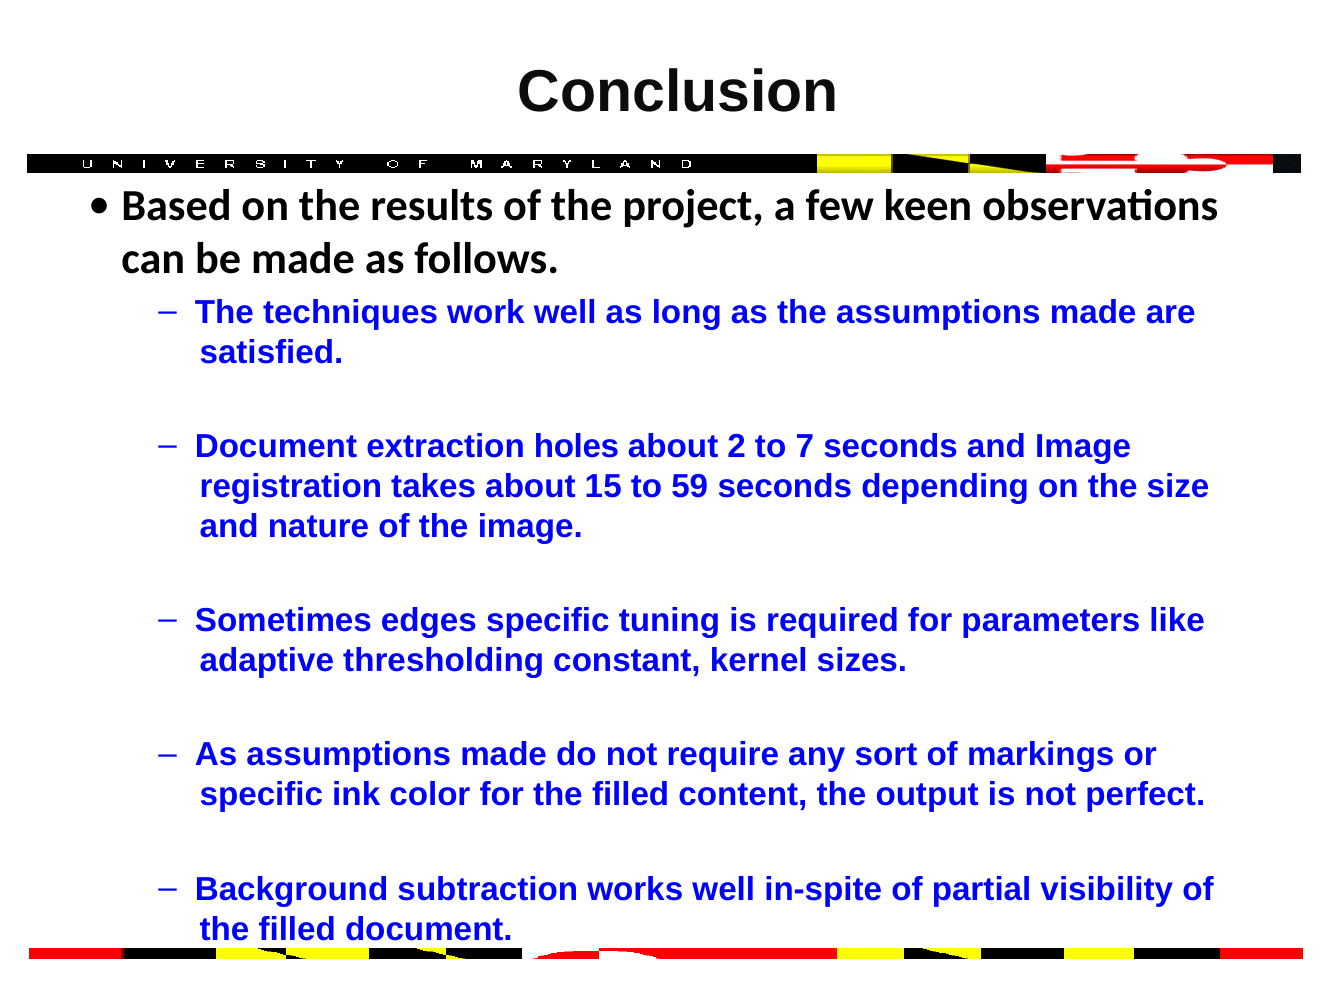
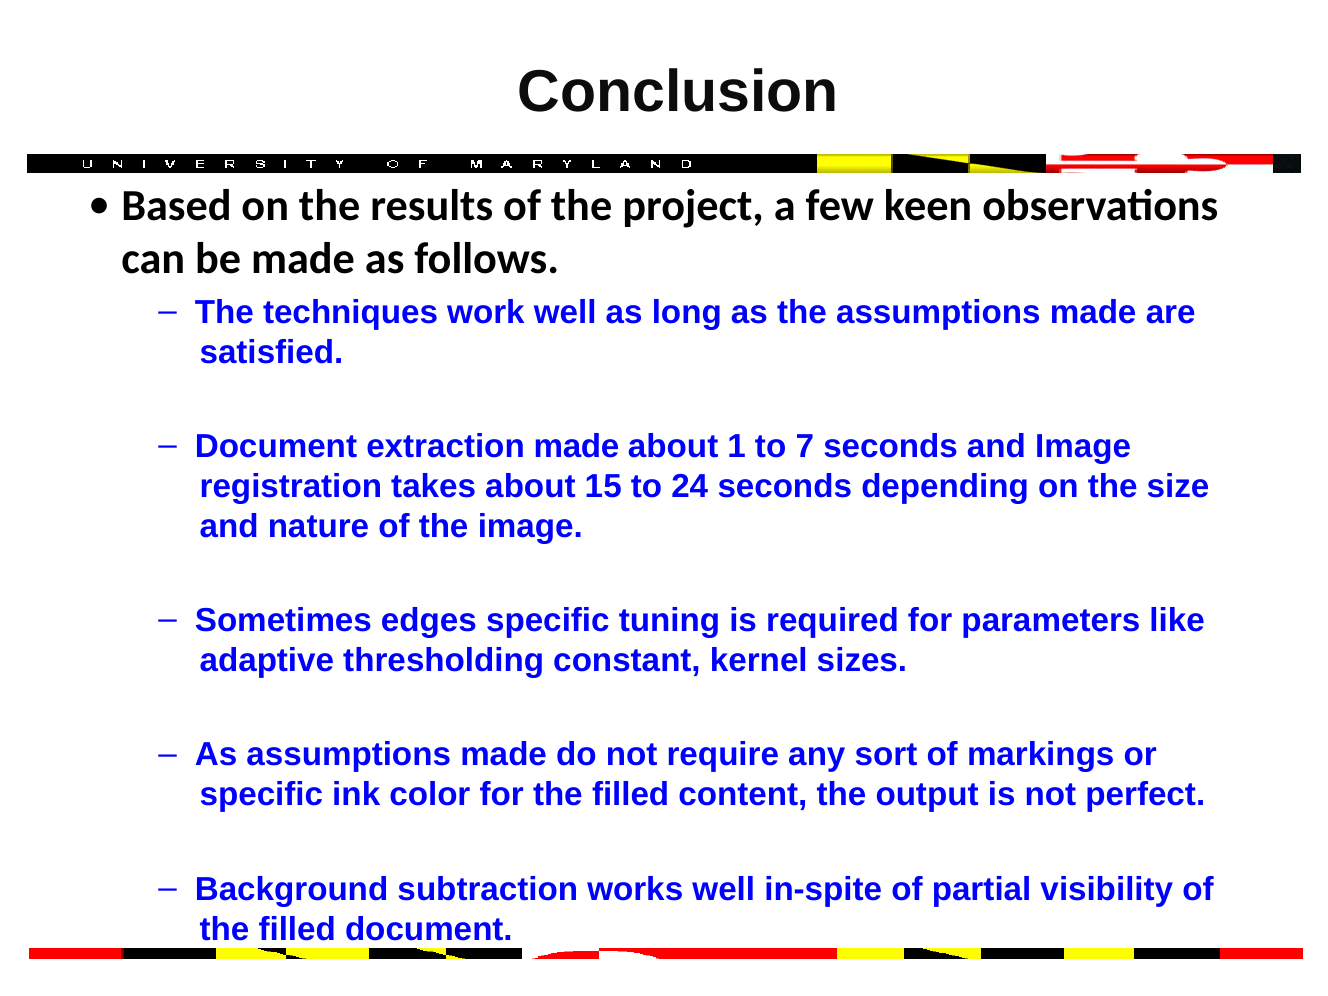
extraction holes: holes -> made (576, 447)
2: 2 -> 1 (737, 447)
59: 59 -> 24 (690, 486)
